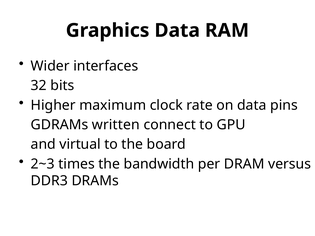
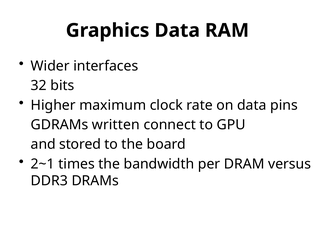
virtual: virtual -> stored (80, 145)
2~3: 2~3 -> 2~1 (43, 164)
